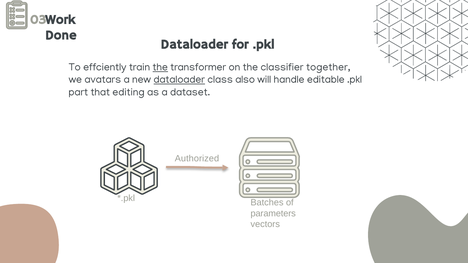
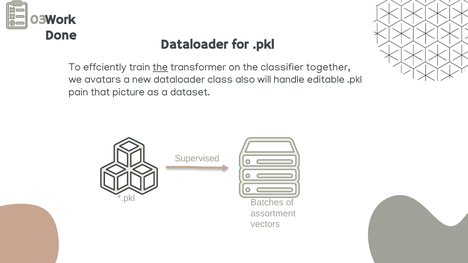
dataloader underline: present -> none (179, 80)
part: part -> pain (78, 92)
editing: editing -> picture (129, 92)
Authorized: Authorized -> Supervised (197, 159)
parameters: parameters -> assortment (273, 214)
